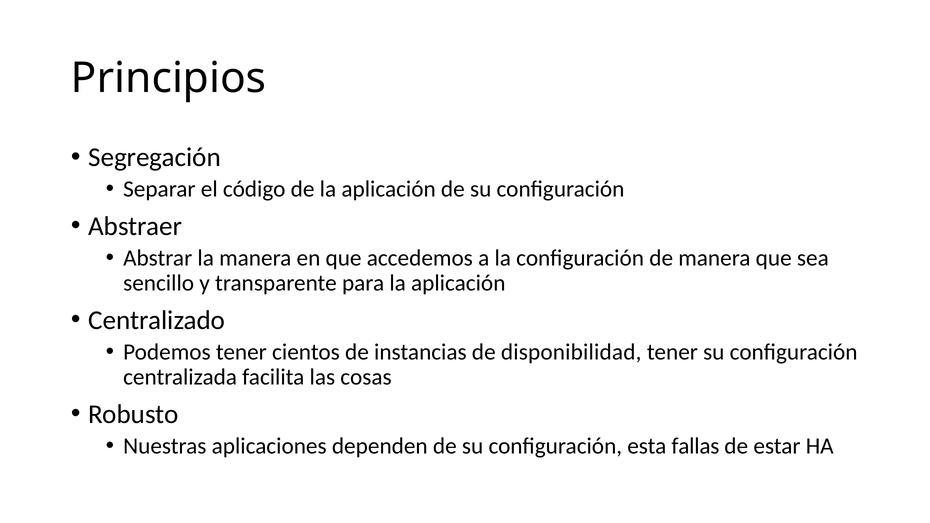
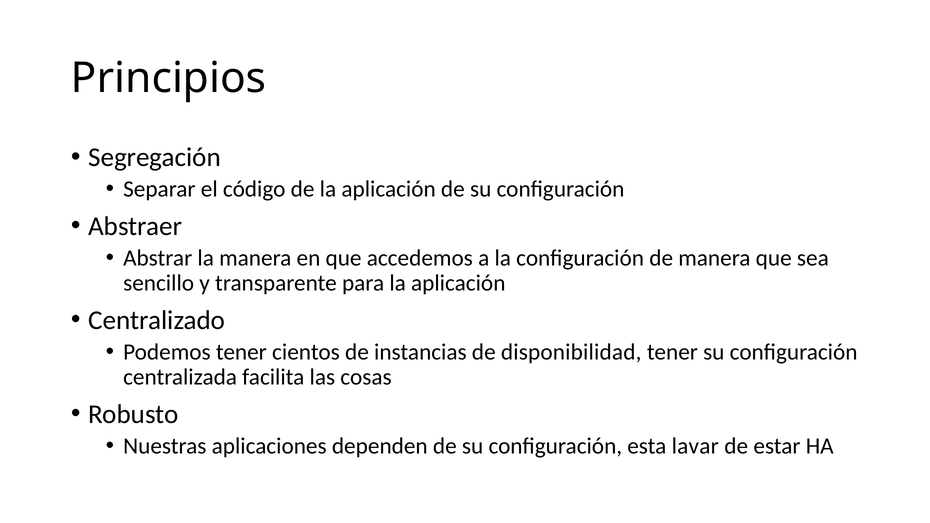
fallas: fallas -> lavar (695, 446)
